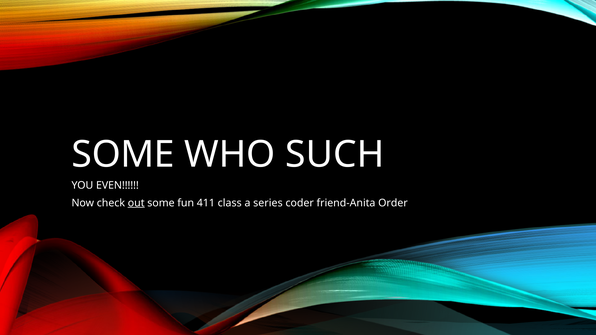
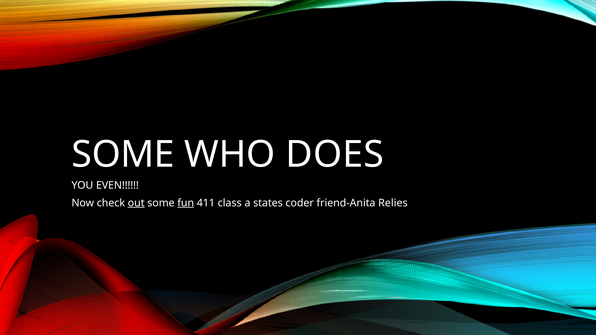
SUCH: SUCH -> DOES (335, 155)
fun underline: none -> present (186, 203)
series: series -> states (268, 203)
Order: Order -> Relies (393, 203)
